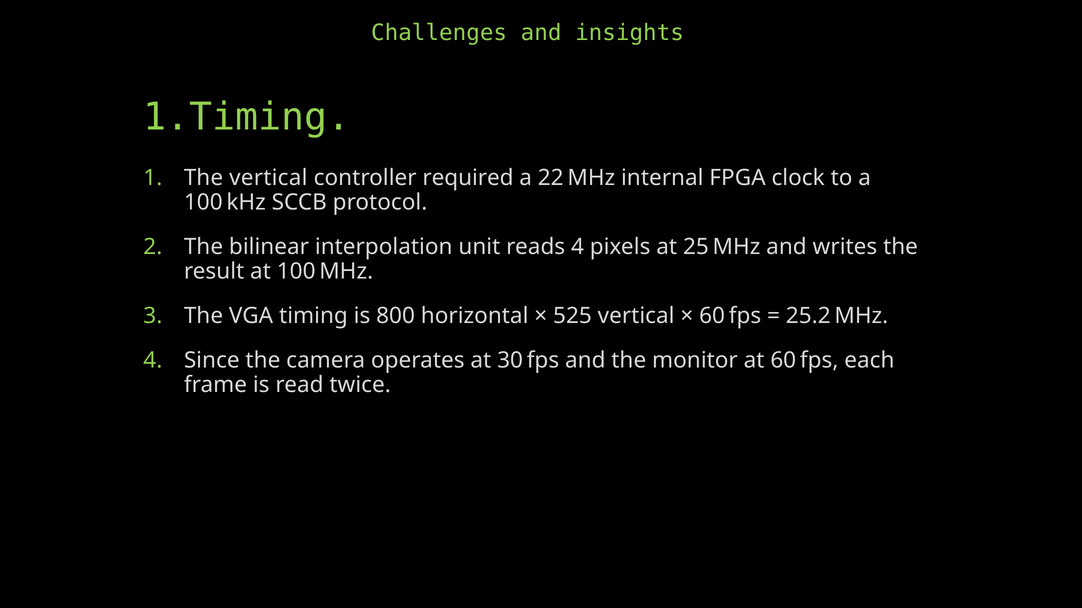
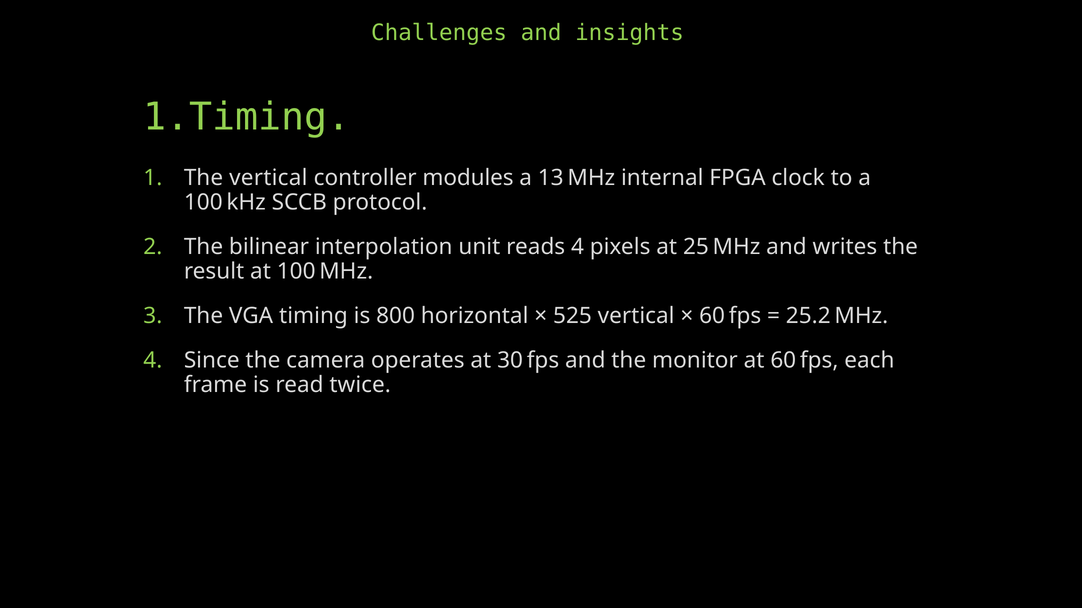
required: required -> modules (468, 178)
22: 22 -> 13 (551, 178)
